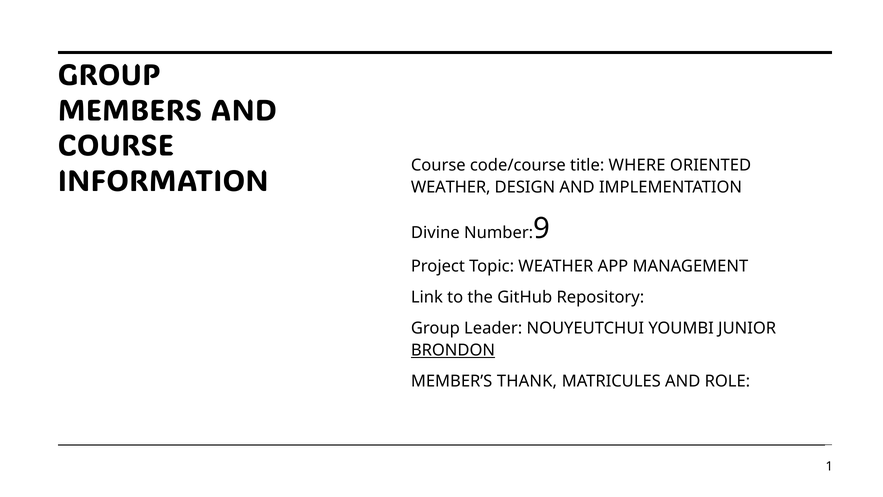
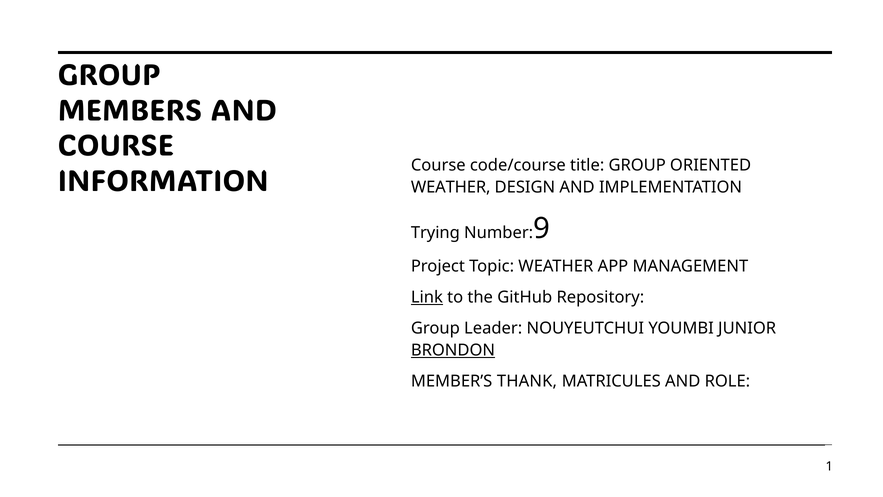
title WHERE: WHERE -> GROUP (637, 165)
Divine: Divine -> Trying (435, 232)
Link underline: none -> present (427, 297)
